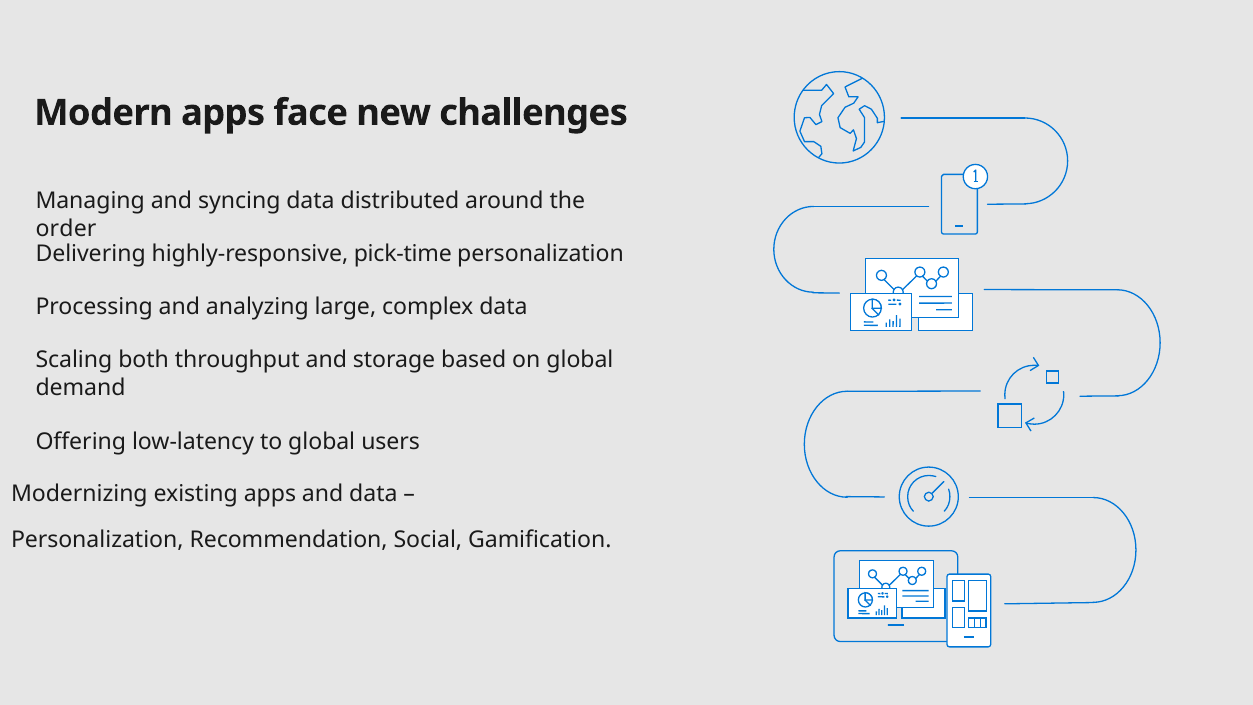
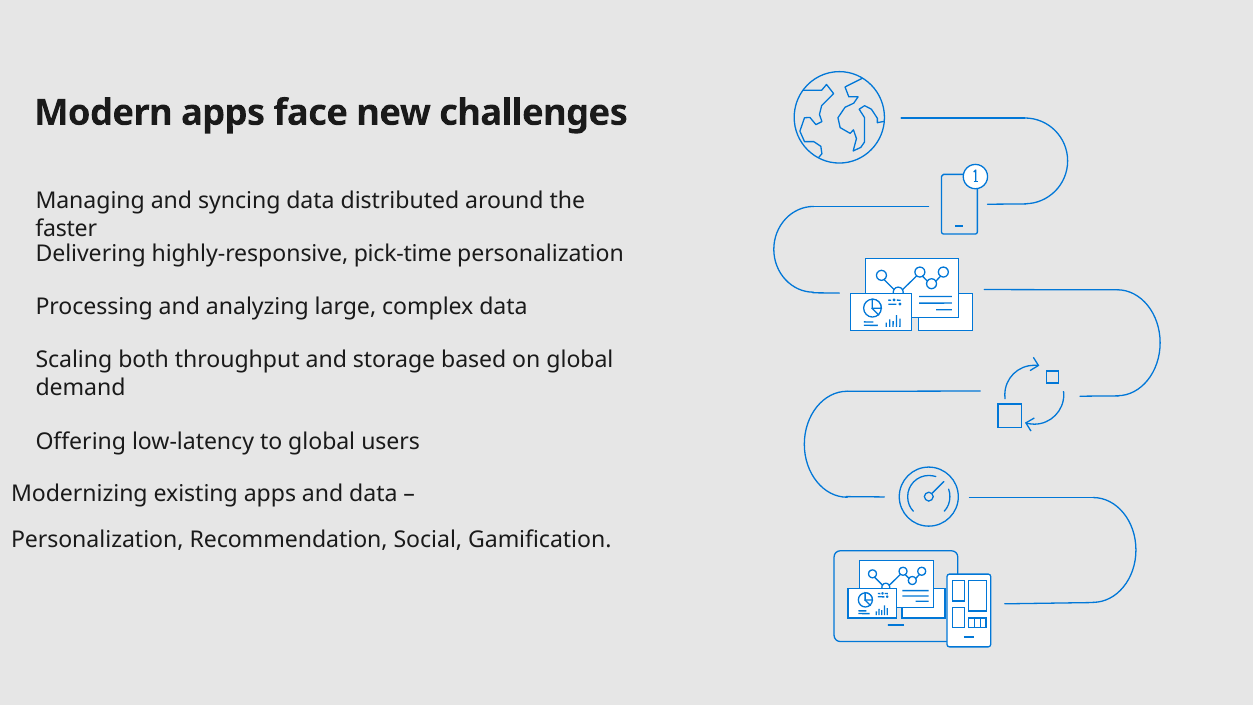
order: order -> faster (66, 229)
